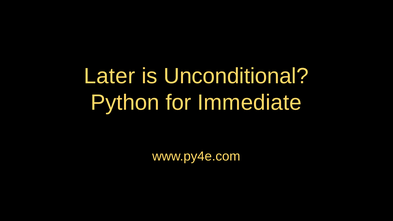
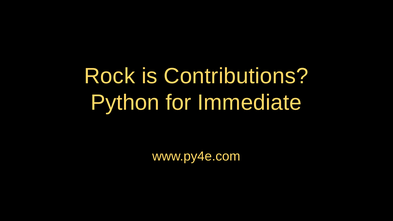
Later: Later -> Rock (110, 76)
Unconditional: Unconditional -> Contributions (236, 76)
